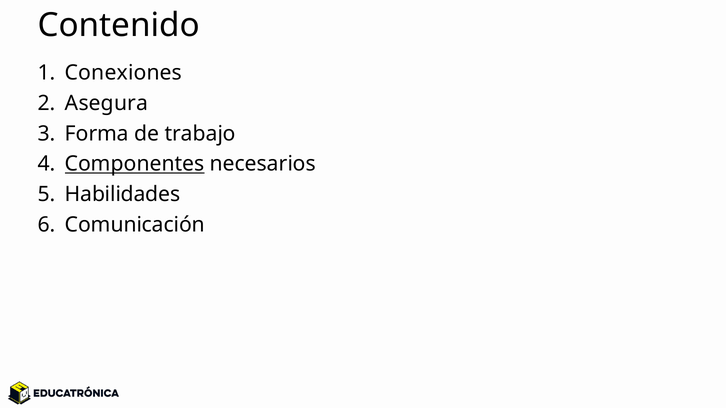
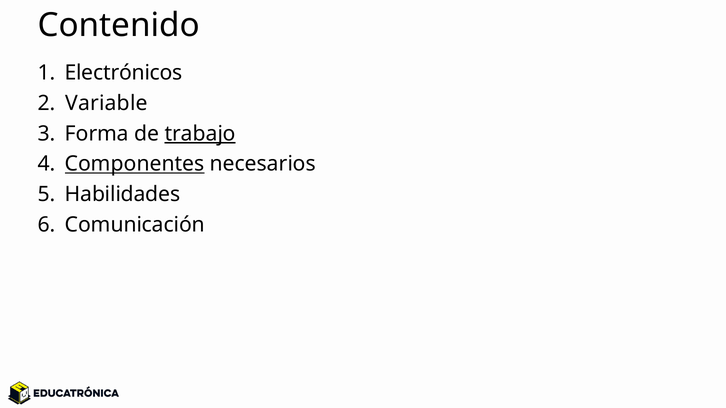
Conexiones: Conexiones -> Electrónicos (124, 73)
Asegura: Asegura -> Variable (106, 103)
trabajo underline: none -> present (200, 134)
